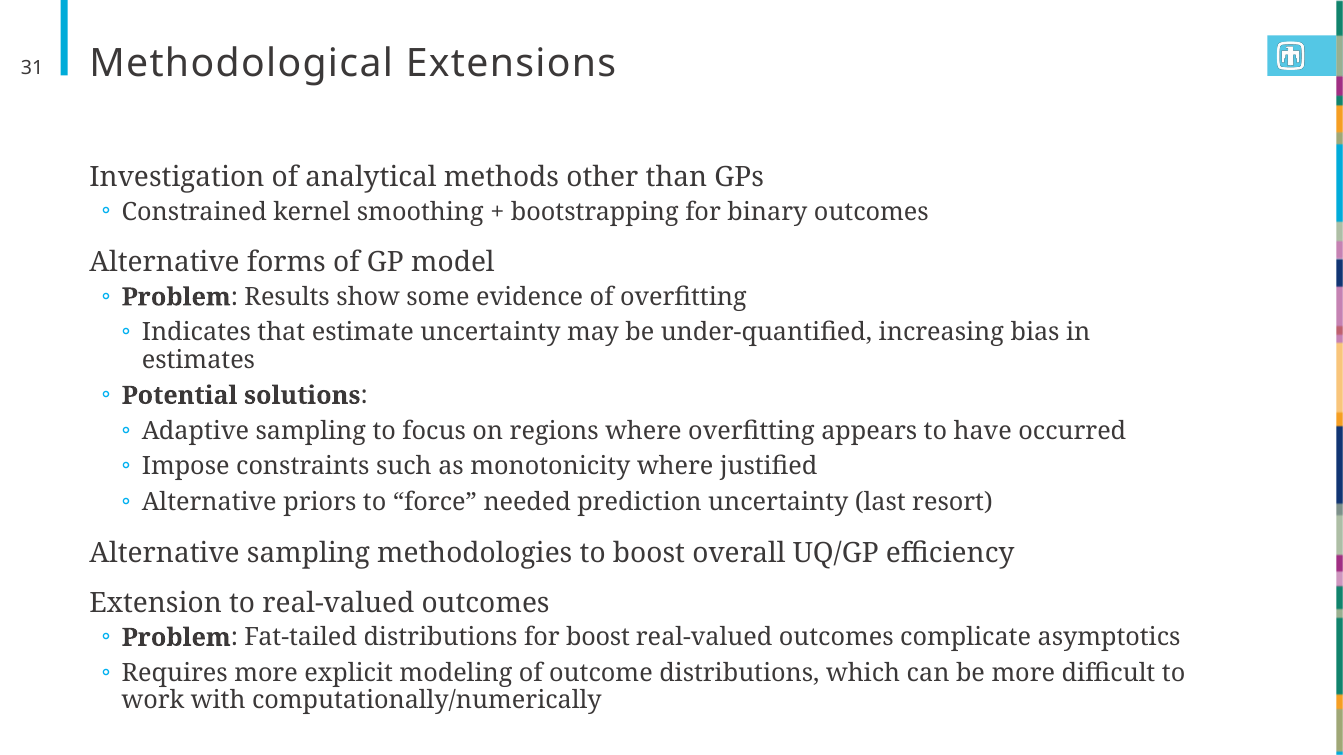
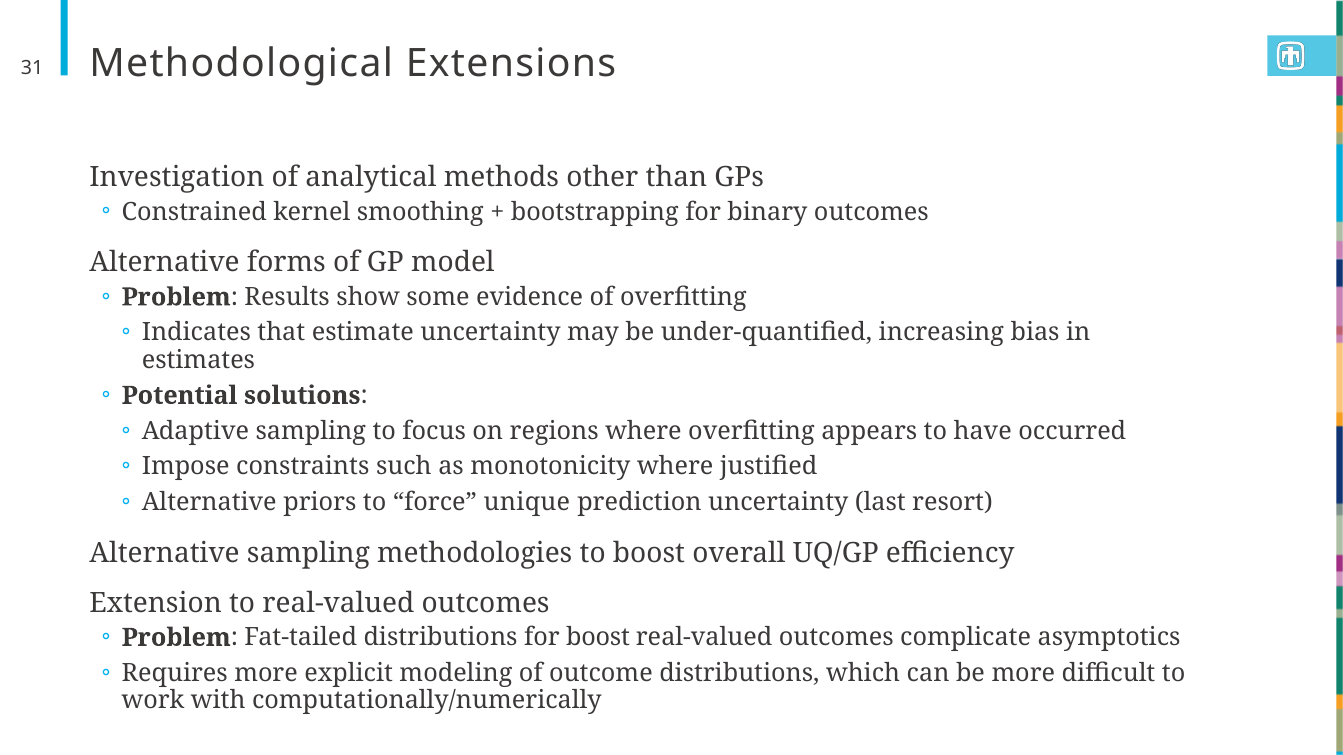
needed: needed -> unique (527, 503)
